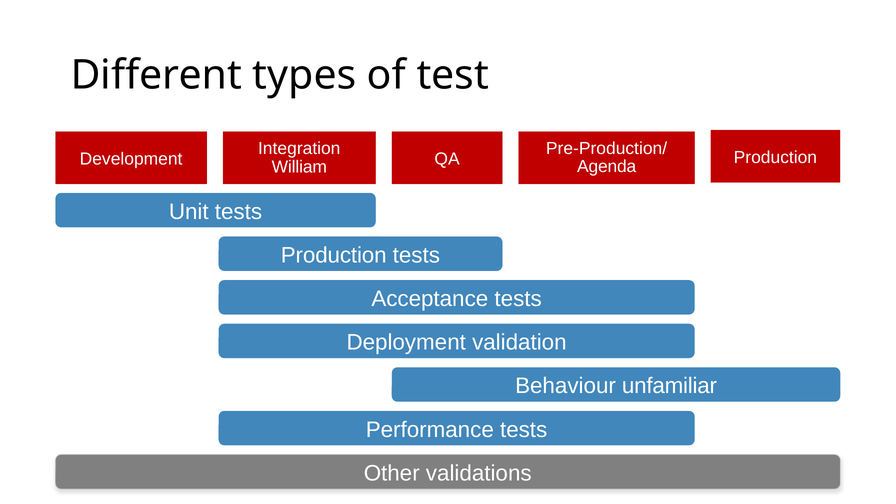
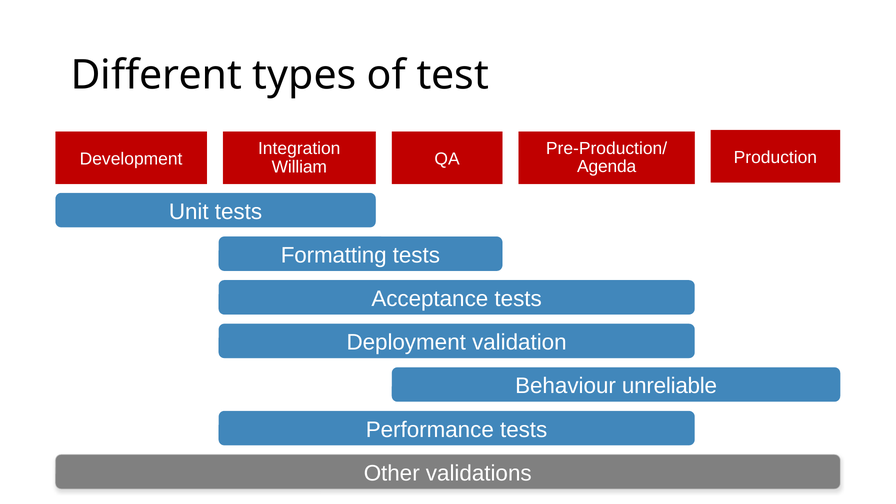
Production: Production -> Formatting (334, 255)
unfamiliar: unfamiliar -> unreliable (670, 386)
